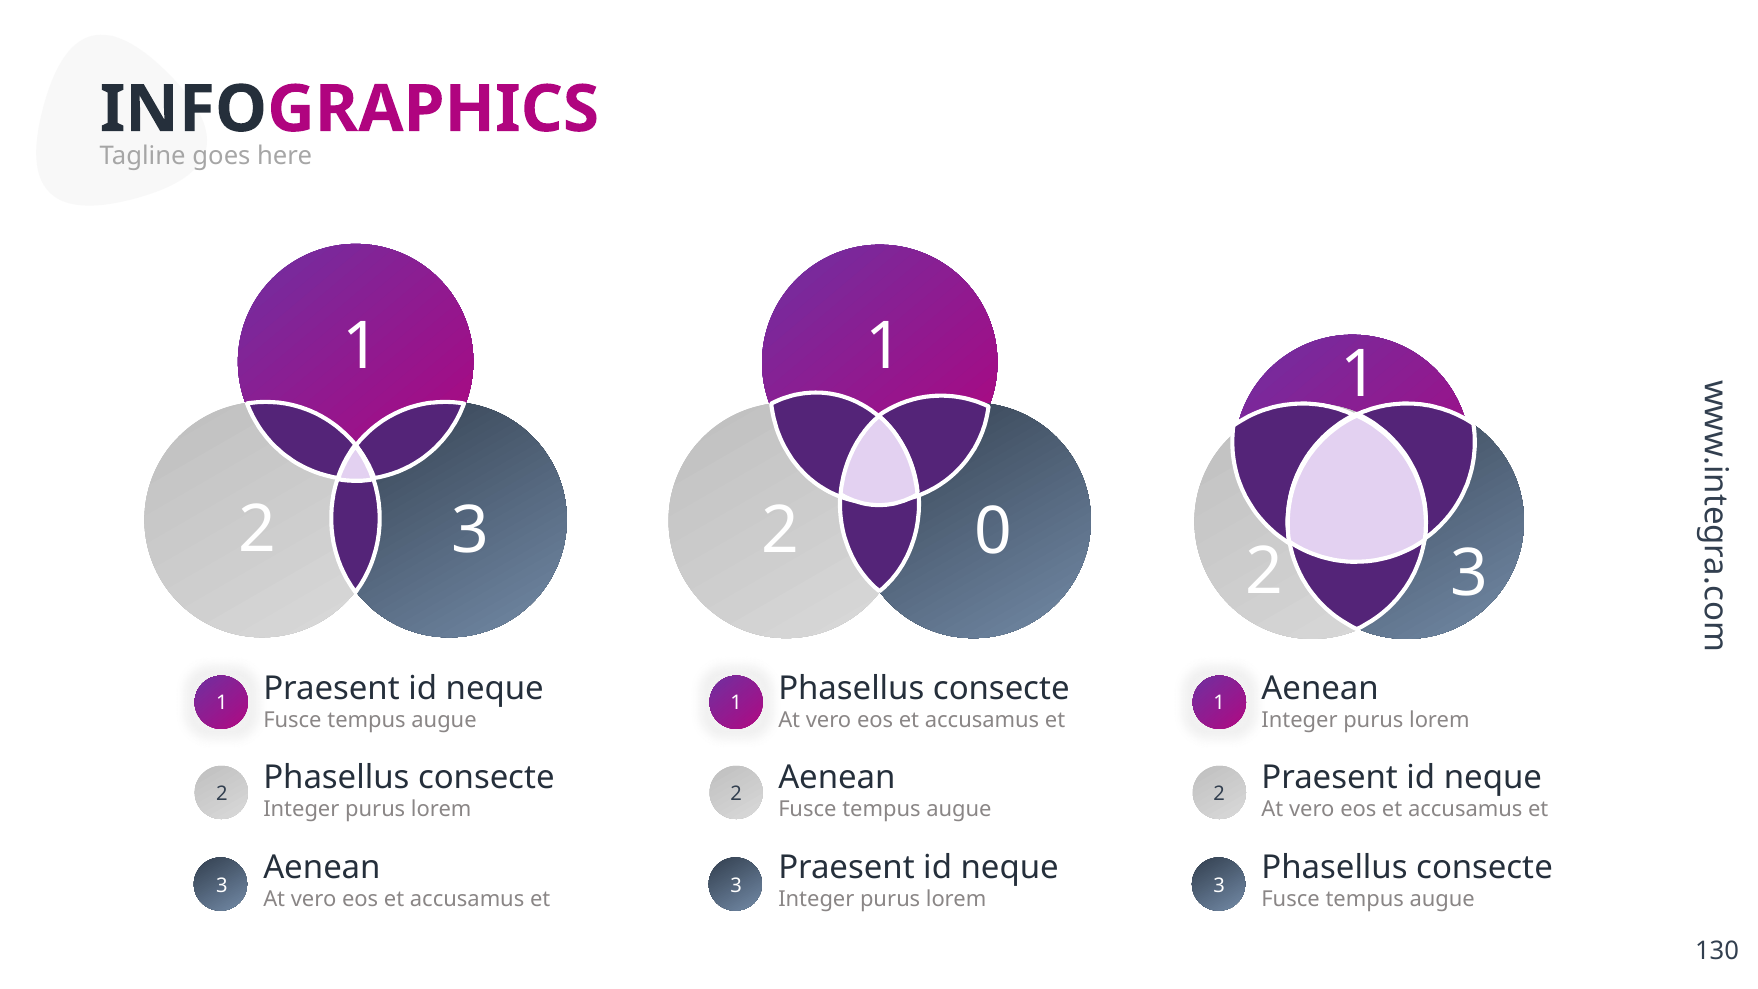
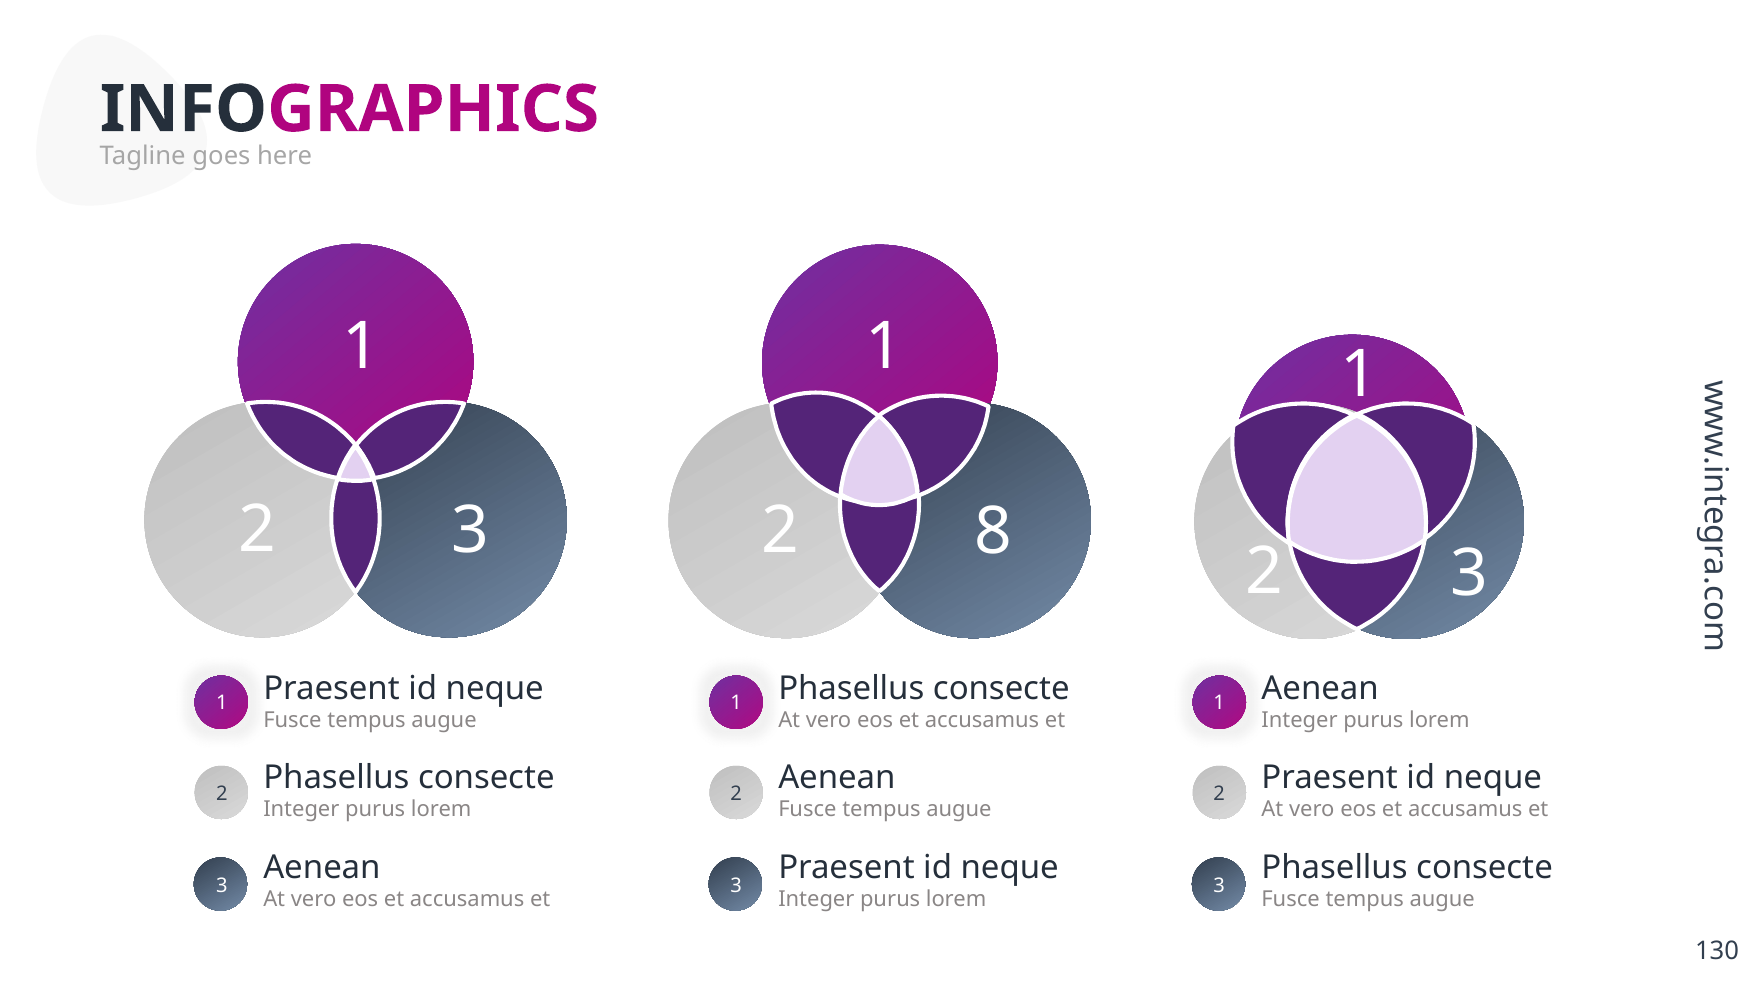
0: 0 -> 8 (993, 532)
